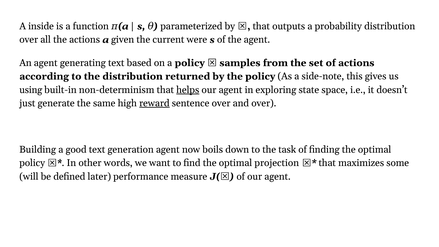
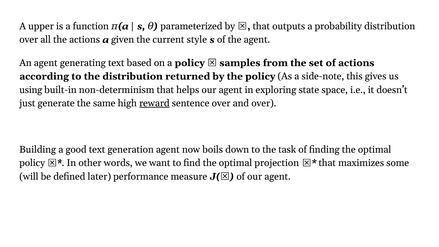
inside: inside -> upper (41, 26)
were: were -> style (197, 40)
helps underline: present -> none (188, 90)
